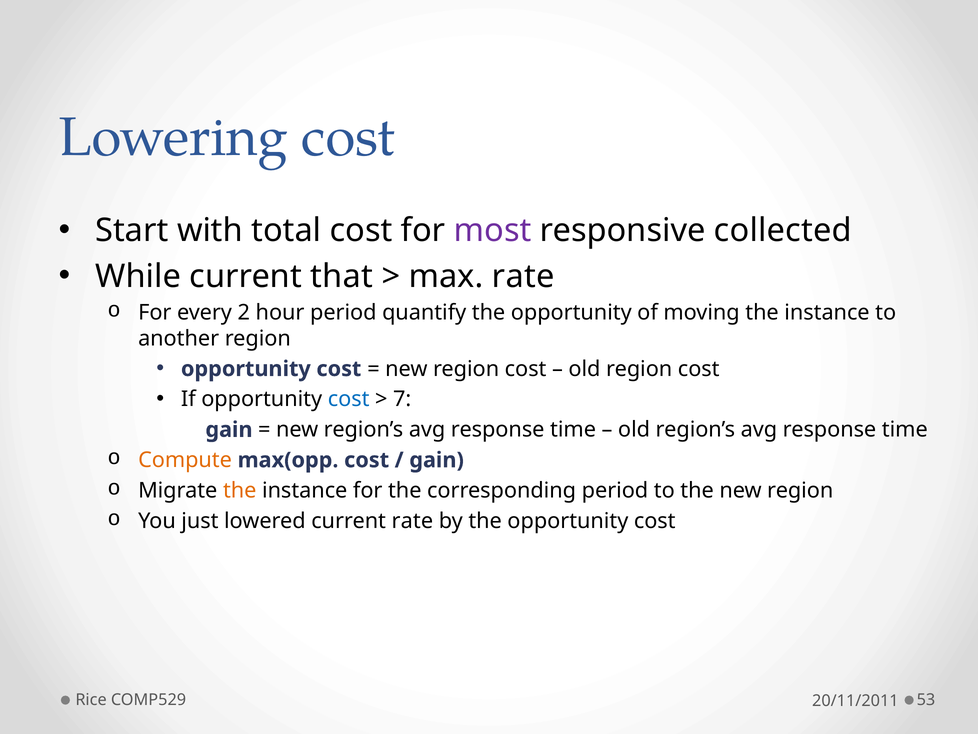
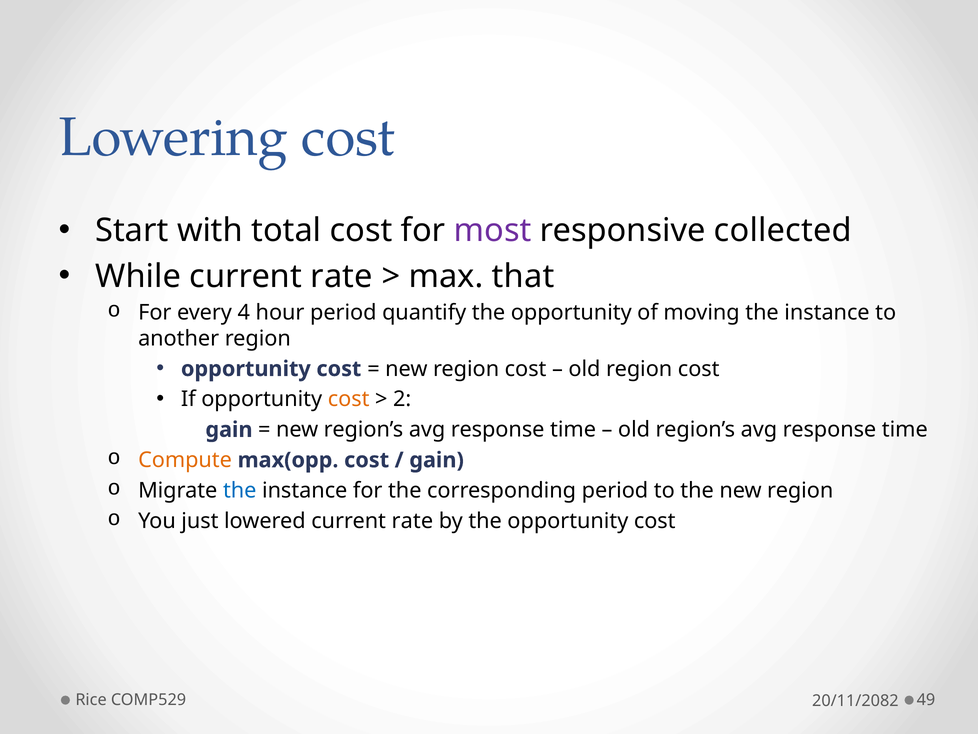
While current that: that -> rate (342, 276)
max rate: rate -> that (523, 276)
2: 2 -> 4 (244, 312)
cost colour: blue -> orange (349, 399)
7: 7 -> 2 (402, 399)
the colour: orange -> blue (240, 490)
53: 53 -> 49 (926, 699)
20/11/2011: 20/11/2011 -> 20/11/2082 (855, 700)
